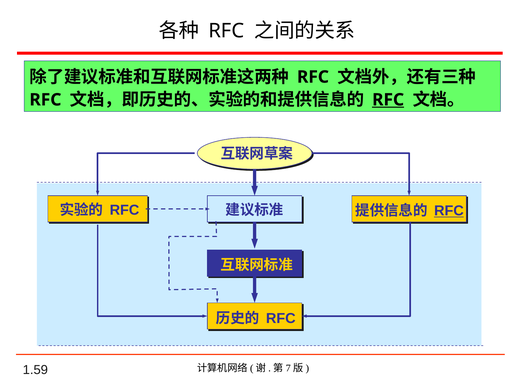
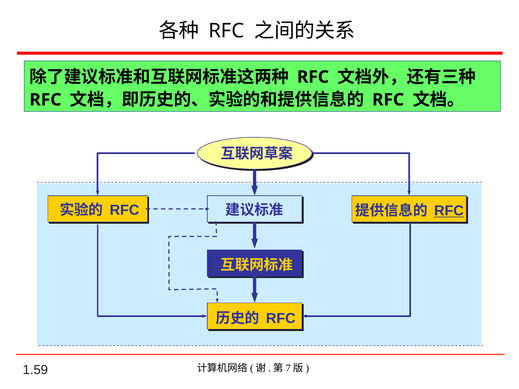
RFC underline: present -> none (388, 100)
